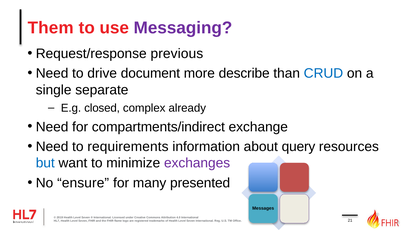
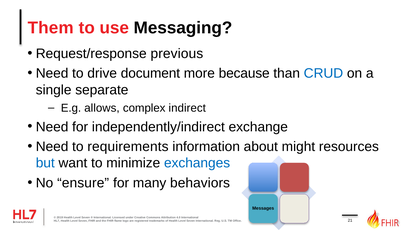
Messaging colour: purple -> black (183, 28)
describe: describe -> because (244, 73)
closed: closed -> allows (102, 108)
already: already -> indirect (187, 108)
compartments/indirect: compartments/indirect -> independently/indirect (158, 127)
query: query -> might (298, 146)
exchanges colour: purple -> blue (197, 163)
presented: presented -> behaviors (200, 183)
